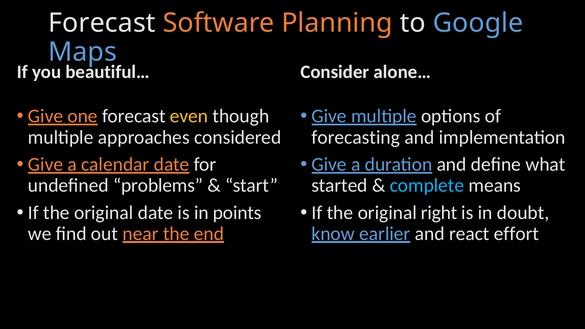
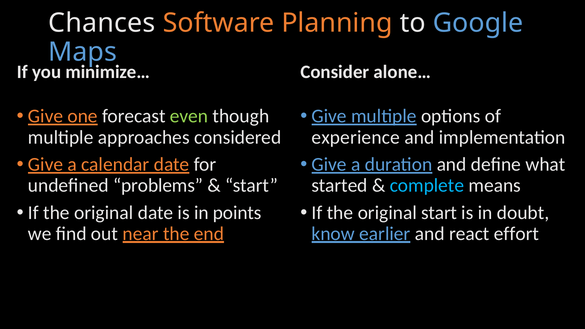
Forecast: Forecast -> Chances (102, 23)
beautiful…: beautiful… -> minimize… (108, 72)
even colour: yellow -> light green (189, 116)
forecasting: forecasting -> experience (356, 137)
original right: right -> start (439, 213)
